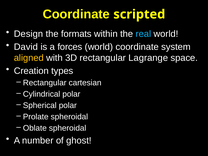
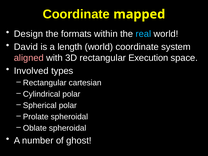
scripted: scripted -> mapped (139, 14)
forces: forces -> length (70, 47)
aligned colour: yellow -> pink (29, 58)
Lagrange: Lagrange -> Execution (148, 58)
Creation: Creation -> Involved (31, 71)
